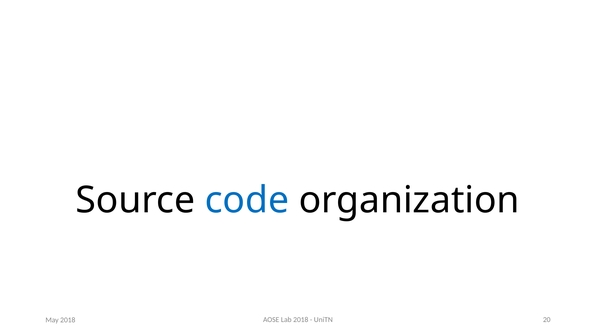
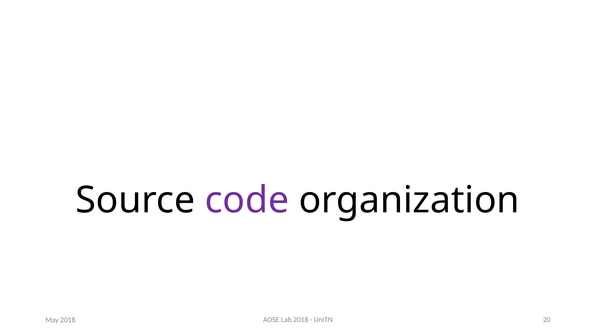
code colour: blue -> purple (247, 200)
